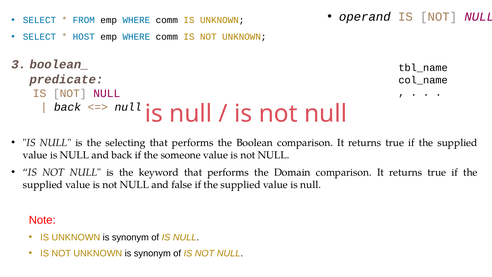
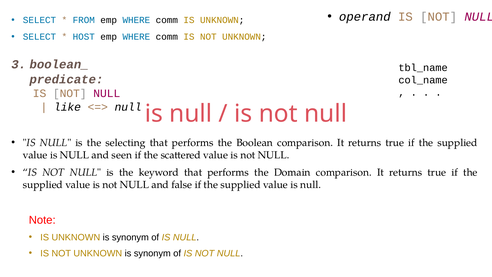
back: back -> like (67, 107)
and back: back -> seen (122, 155)
someone: someone -> scattered (181, 155)
